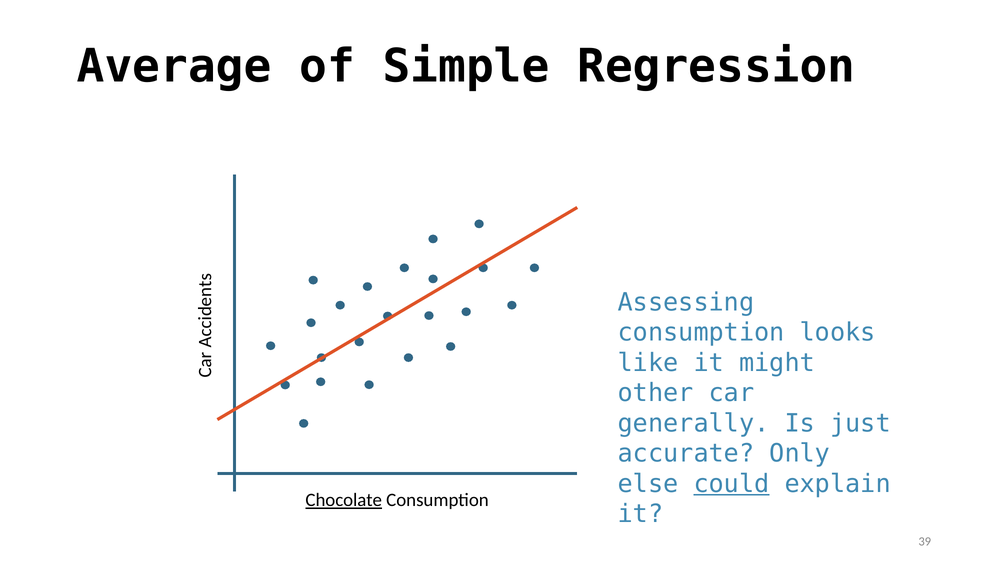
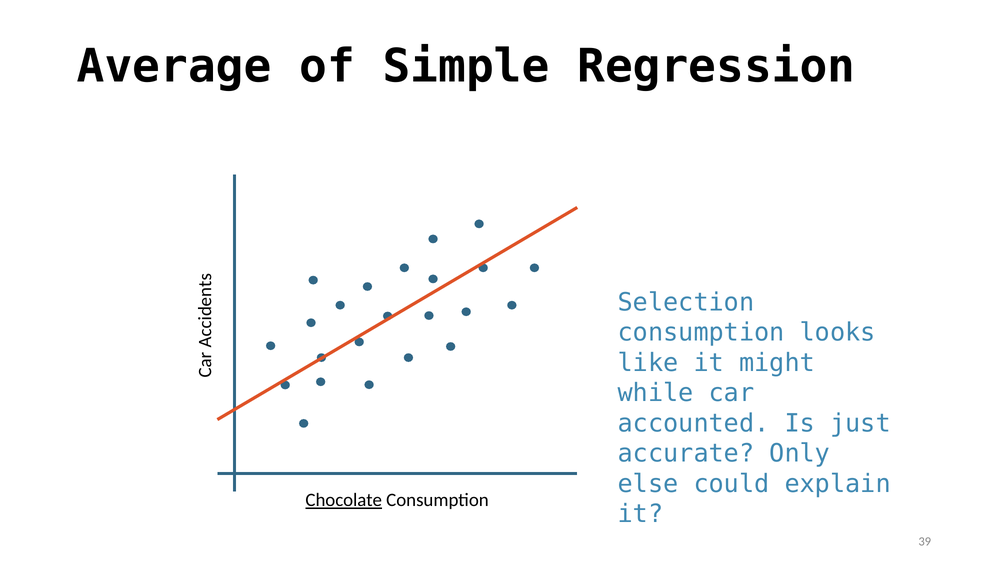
Assessing: Assessing -> Selection (686, 302)
other: other -> while (656, 393)
generally: generally -> accounted (694, 423)
could underline: present -> none (732, 484)
